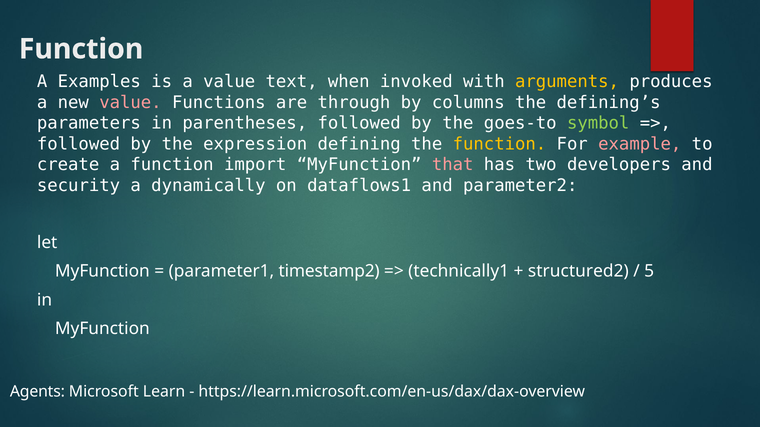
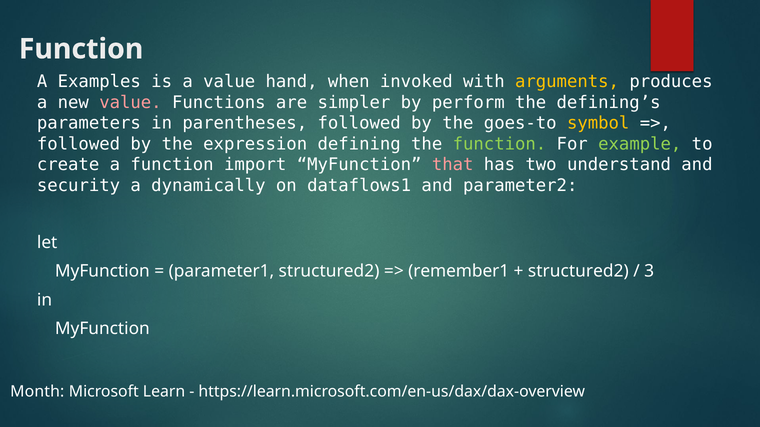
text: text -> hand (292, 82)
through: through -> simpler (354, 102)
columns: columns -> perform (468, 102)
symbol colour: light green -> yellow (598, 123)
function colour: yellow -> light green (499, 144)
example colour: pink -> light green (640, 144)
developers: developers -> understand (619, 165)
parameter1 timestamp2: timestamp2 -> structured2 (329, 271)
technically1: technically1 -> remember1 (459, 271)
5: 5 -> 3 (649, 271)
Agents: Agents -> Month (37, 392)
